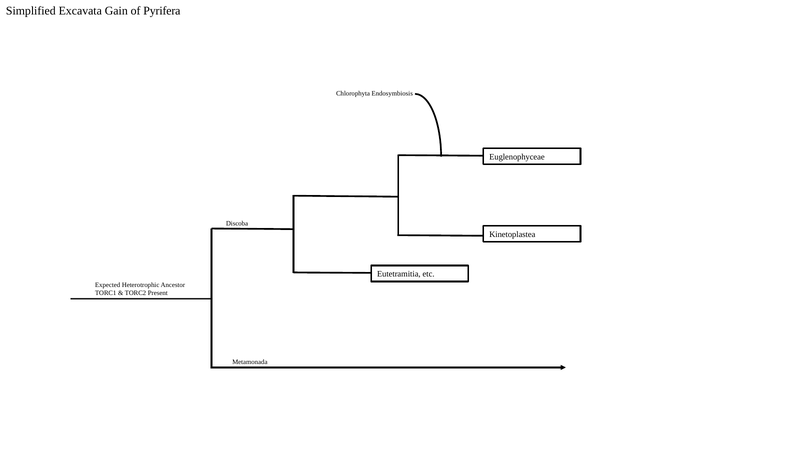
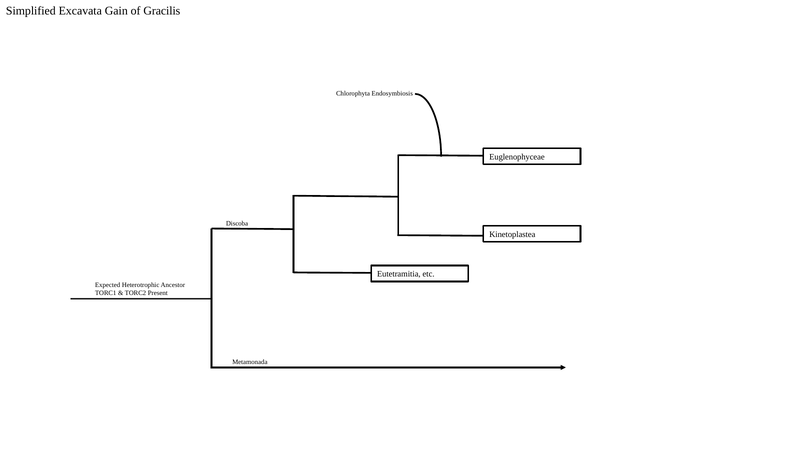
Pyrifera: Pyrifera -> Gracilis (162, 11)
